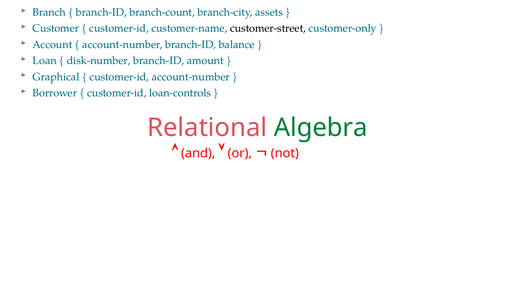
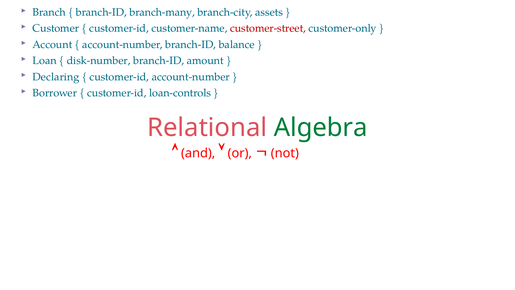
branch-count: branch-count -> branch-many (162, 12)
customer-street colour: black -> red (268, 28)
Graphical: Graphical -> Declaring (56, 77)
